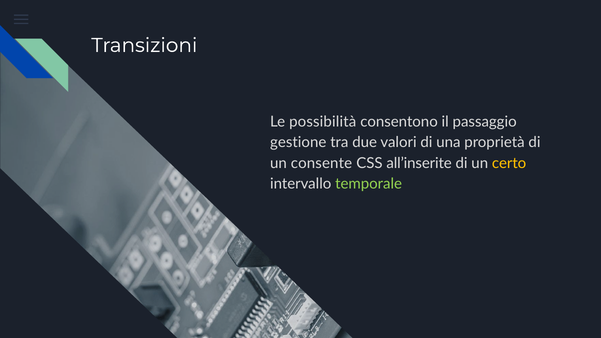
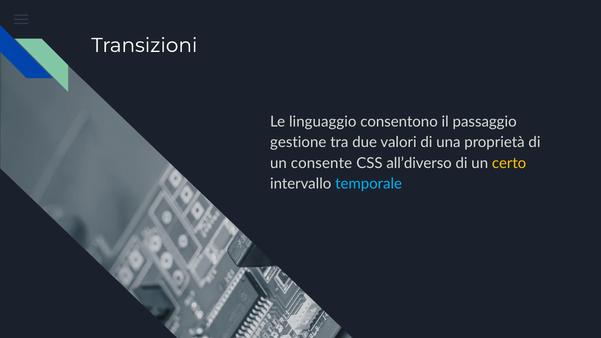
possibilità: possibilità -> linguaggio (323, 122)
all’inserite: all’inserite -> all’diverso (419, 163)
temporale colour: light green -> light blue (369, 184)
